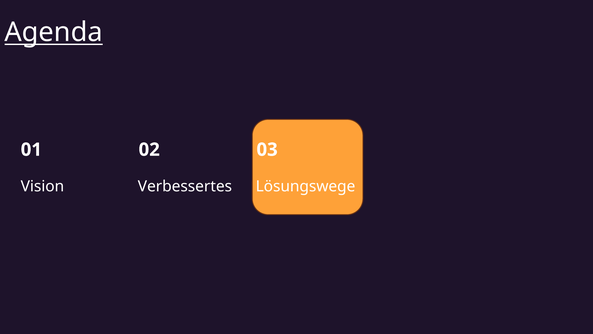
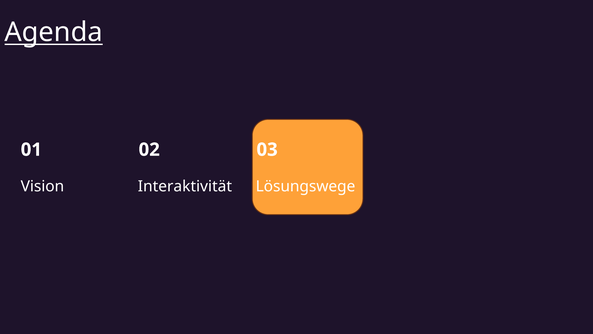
Verbessertes: Verbessertes -> Interaktivität (185, 186)
